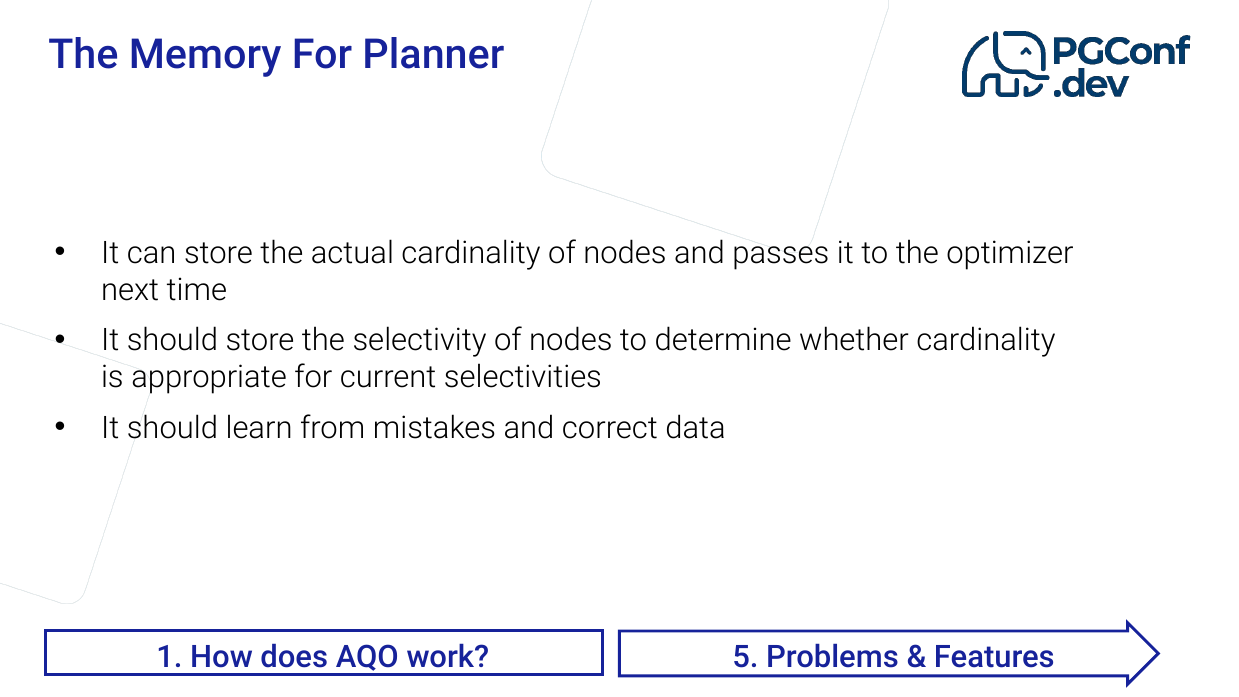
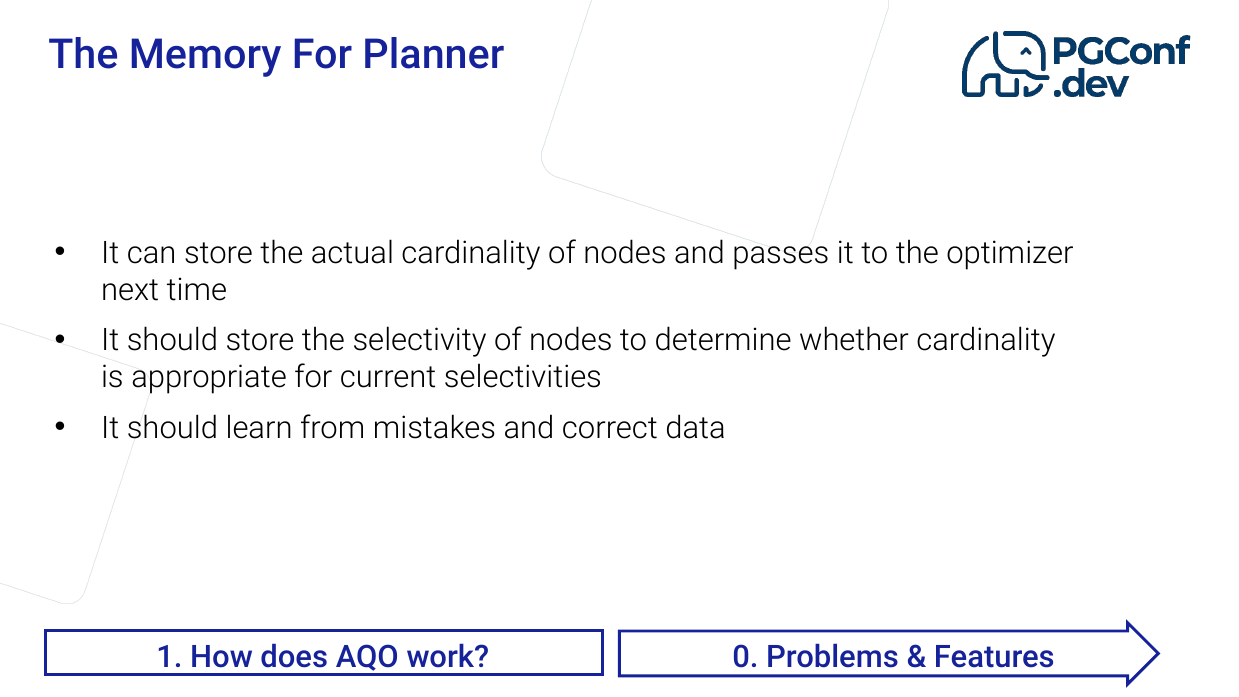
5: 5 -> 0 (745, 657)
